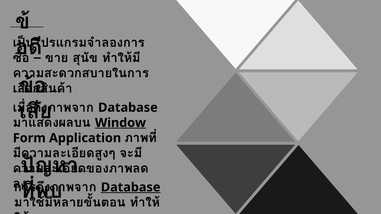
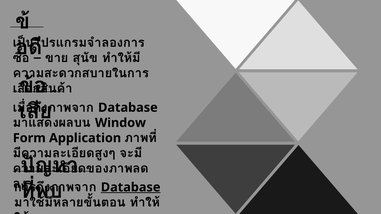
Window underline: present -> none (120, 123)
